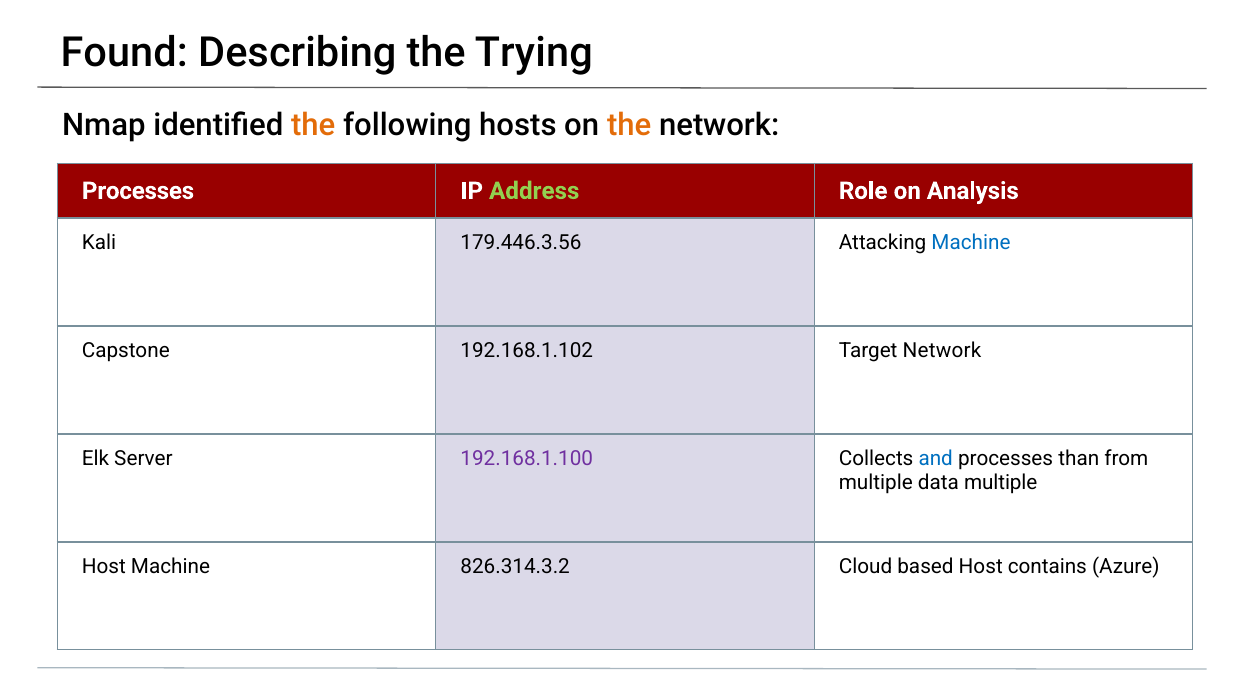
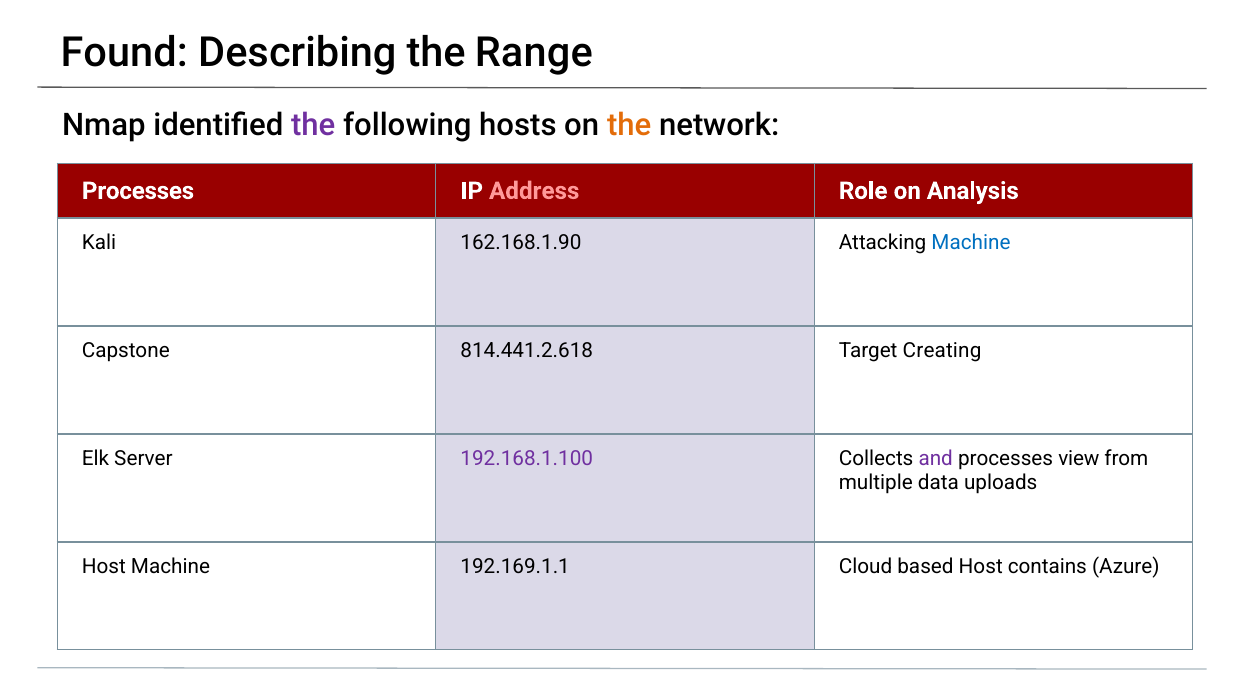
Trying: Trying -> Range (534, 53)
the colour: orange -> purple (313, 125)
Address colour: light green -> pink (534, 191)
179.446.3.56: 179.446.3.56 -> 162.168.1.90 (521, 243)
192.168.1.102: 192.168.1.102 -> 814.441.2.618 (527, 351)
Target Network: Network -> Creating (942, 351)
and colour: blue -> purple (936, 459)
than: than -> view (1079, 459)
data multiple: multiple -> uploads (1001, 483)
826.314.3.2: 826.314.3.2 -> 192.169.1.1 (515, 567)
